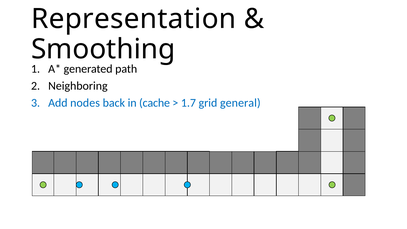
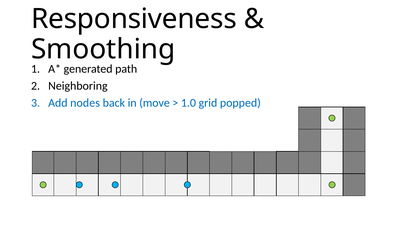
Representation: Representation -> Responsiveness (134, 19)
cache: cache -> move (155, 103)
1.7: 1.7 -> 1.0 (188, 103)
general: general -> popped (240, 103)
